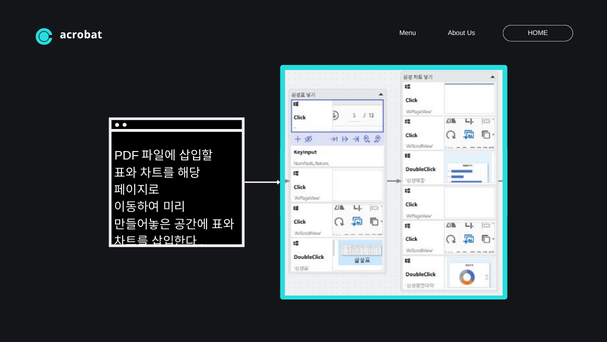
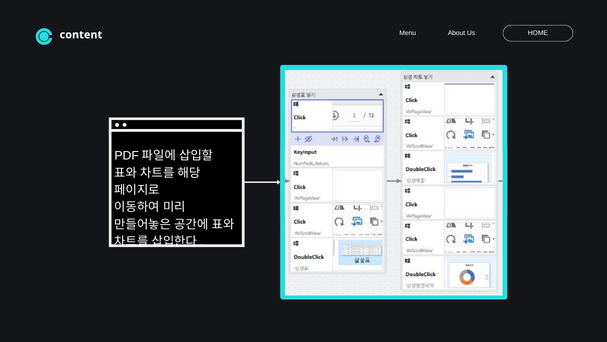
acrobat: acrobat -> content (81, 35)
